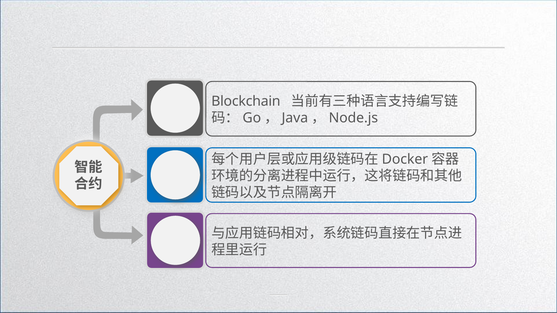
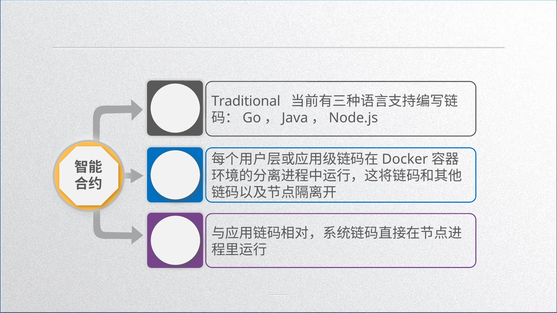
Blockchain: Blockchain -> Traditional (246, 101)
